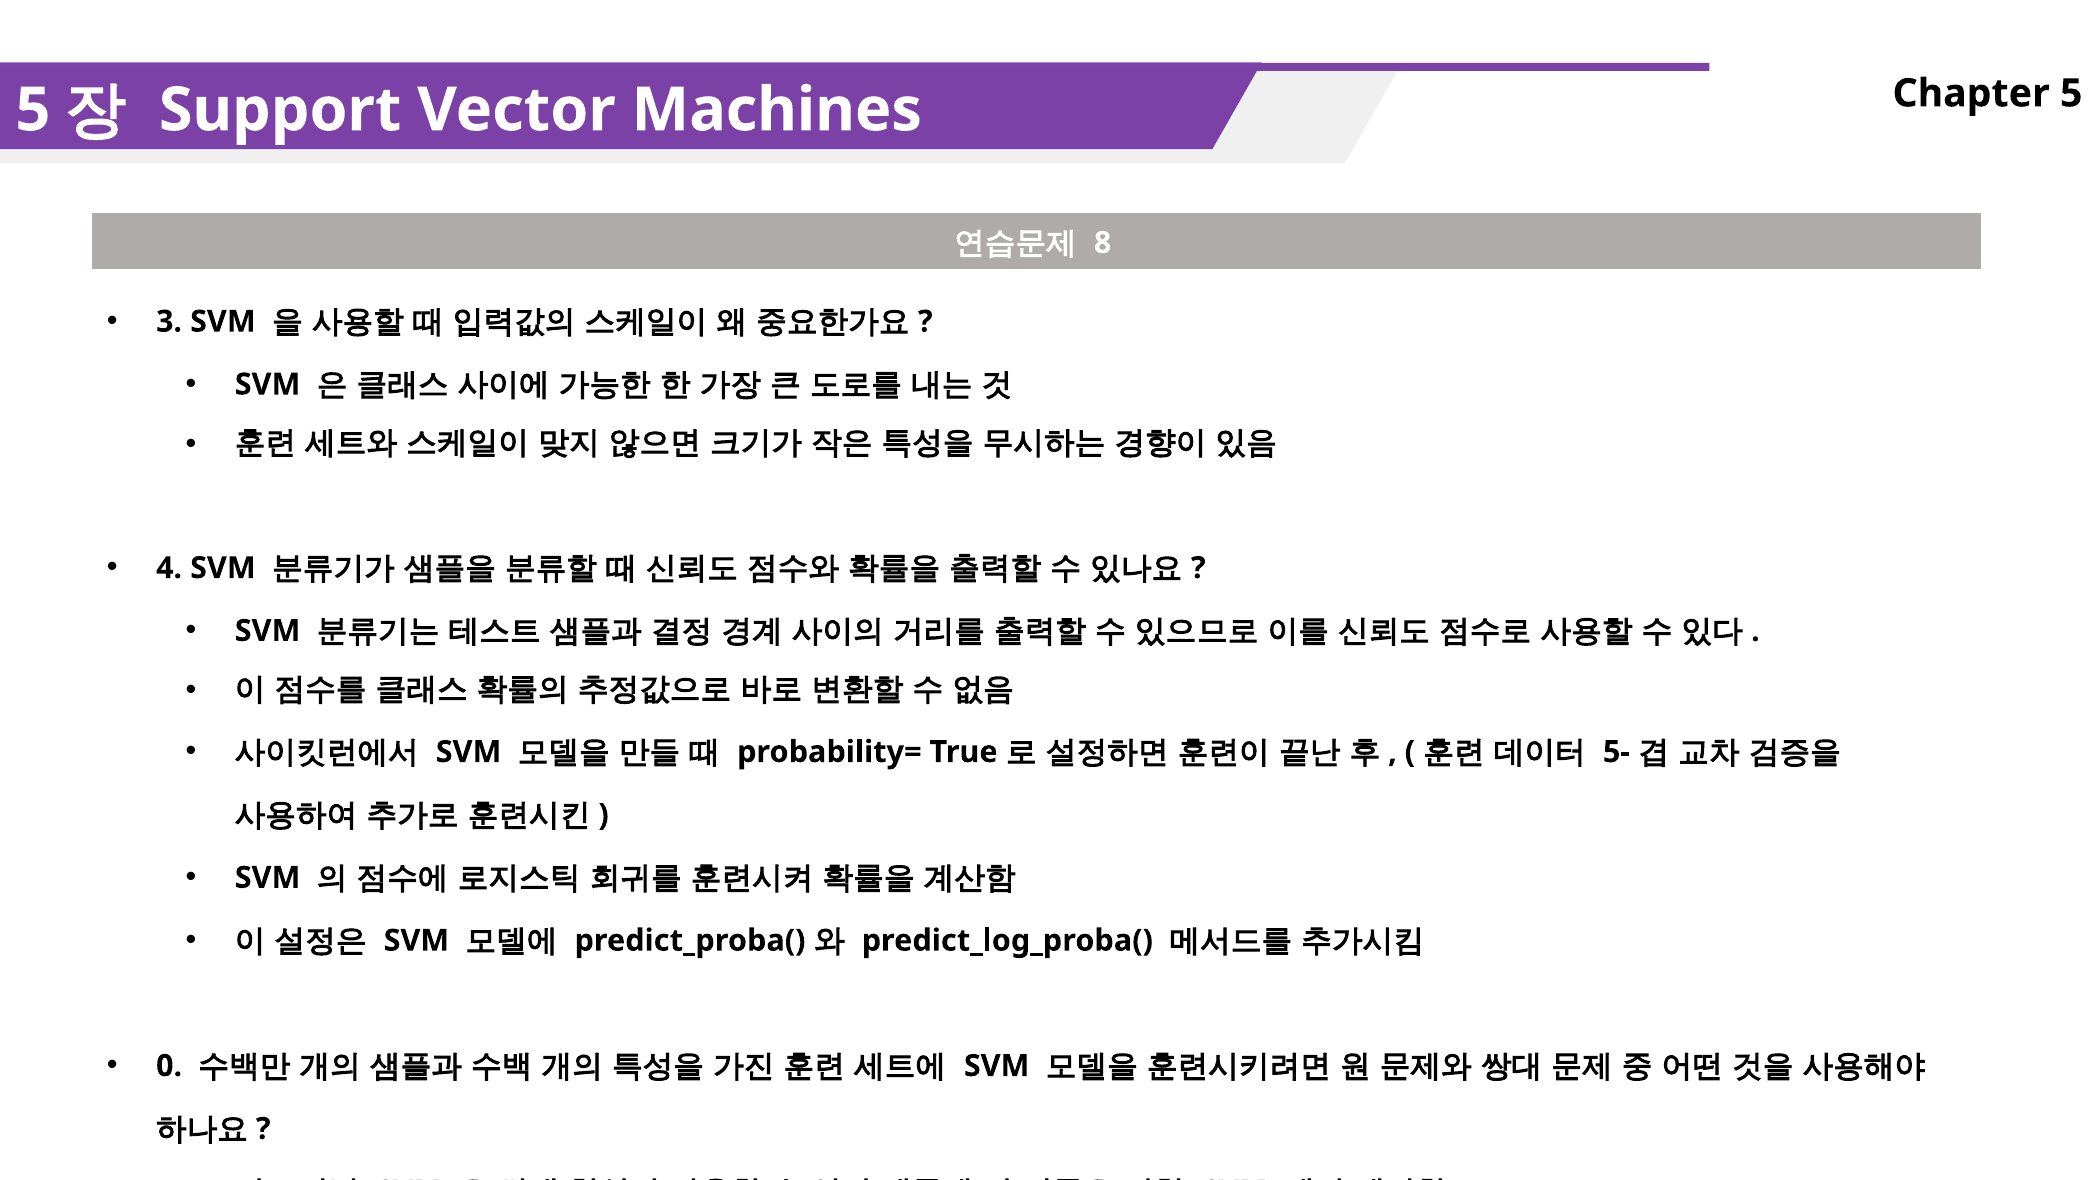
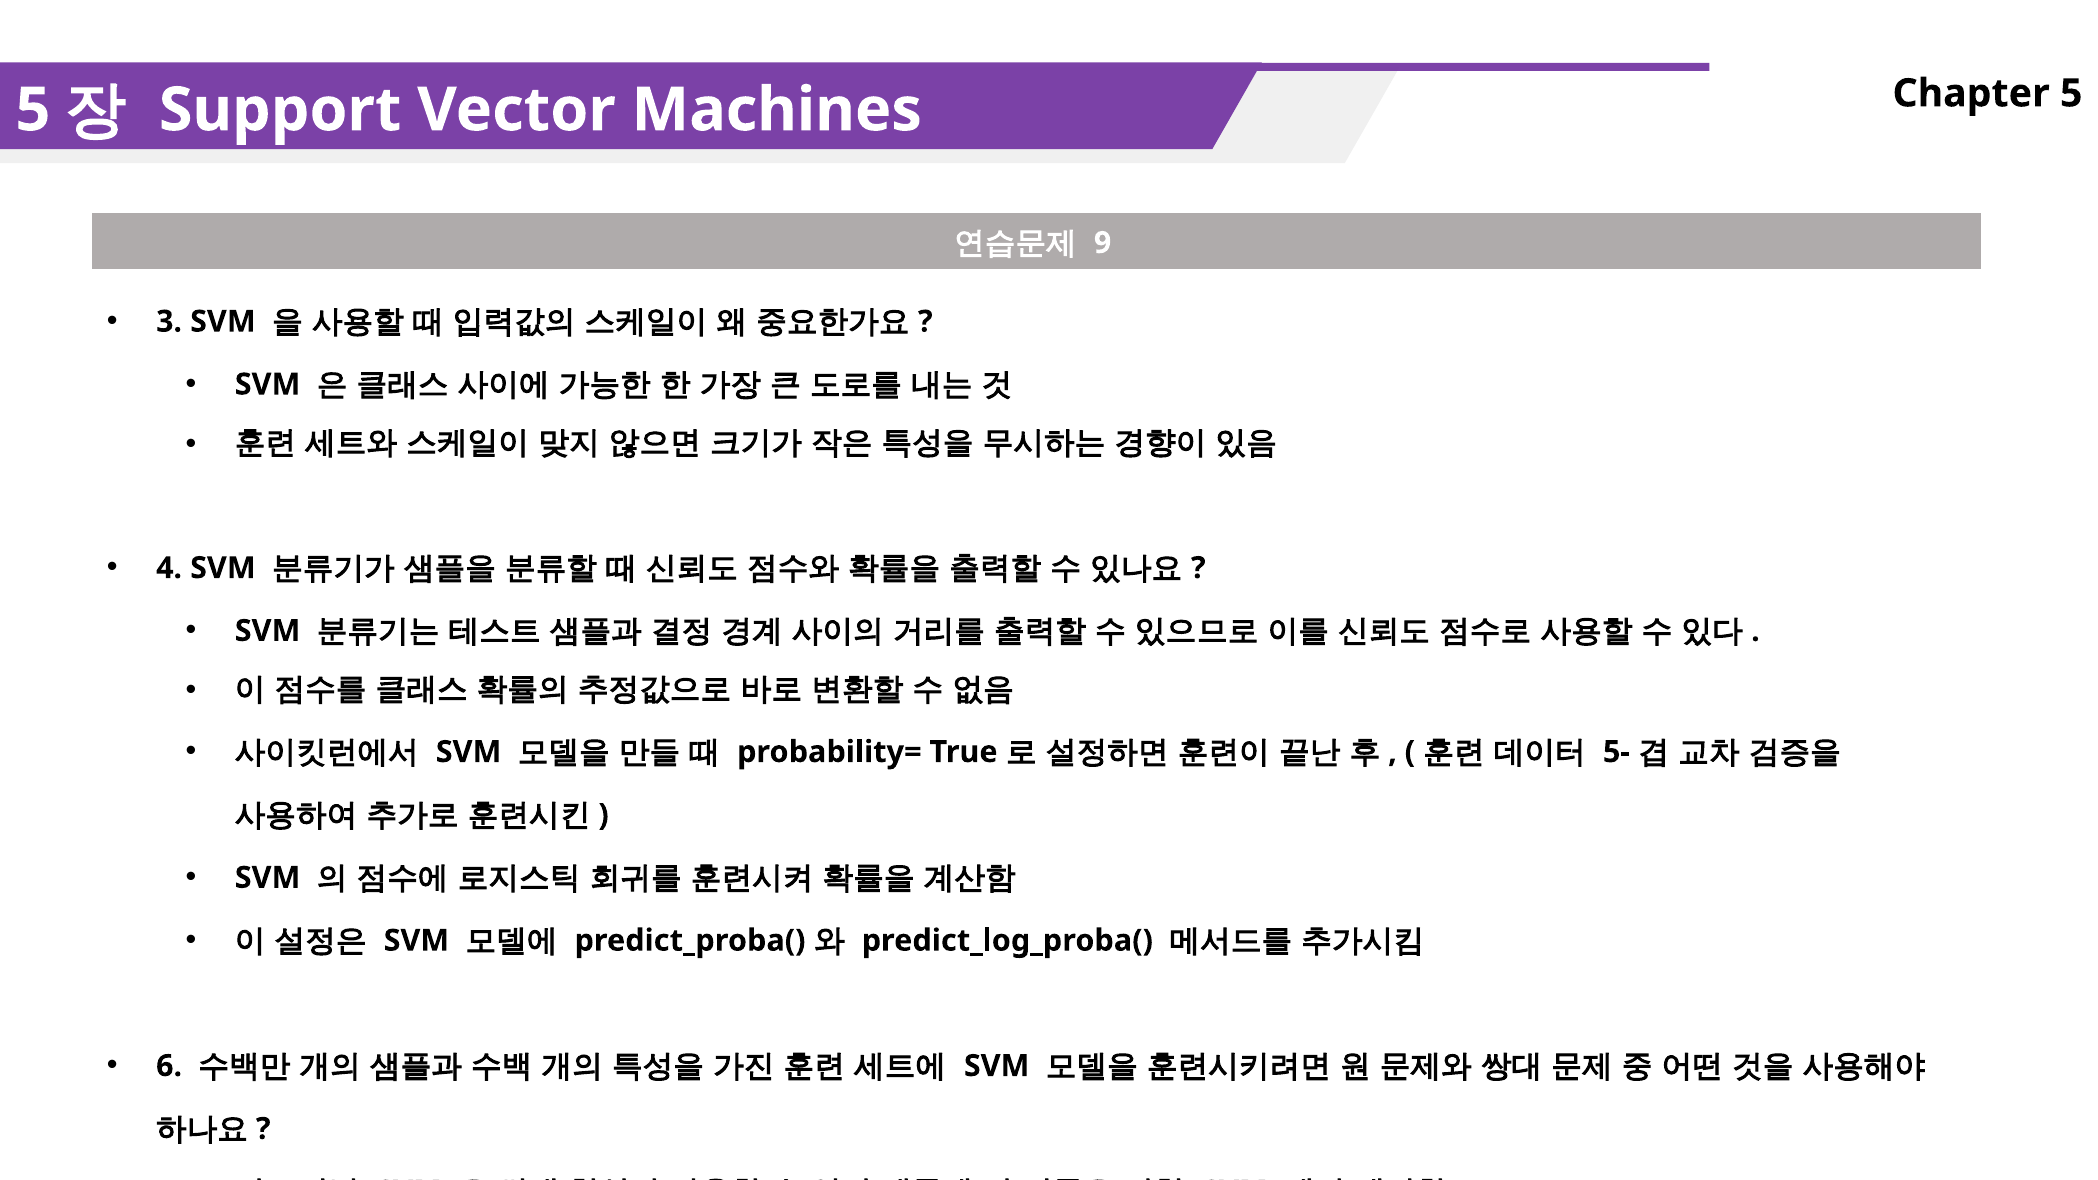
8: 8 -> 9 (1103, 243)
0: 0 -> 6 (169, 1066)
